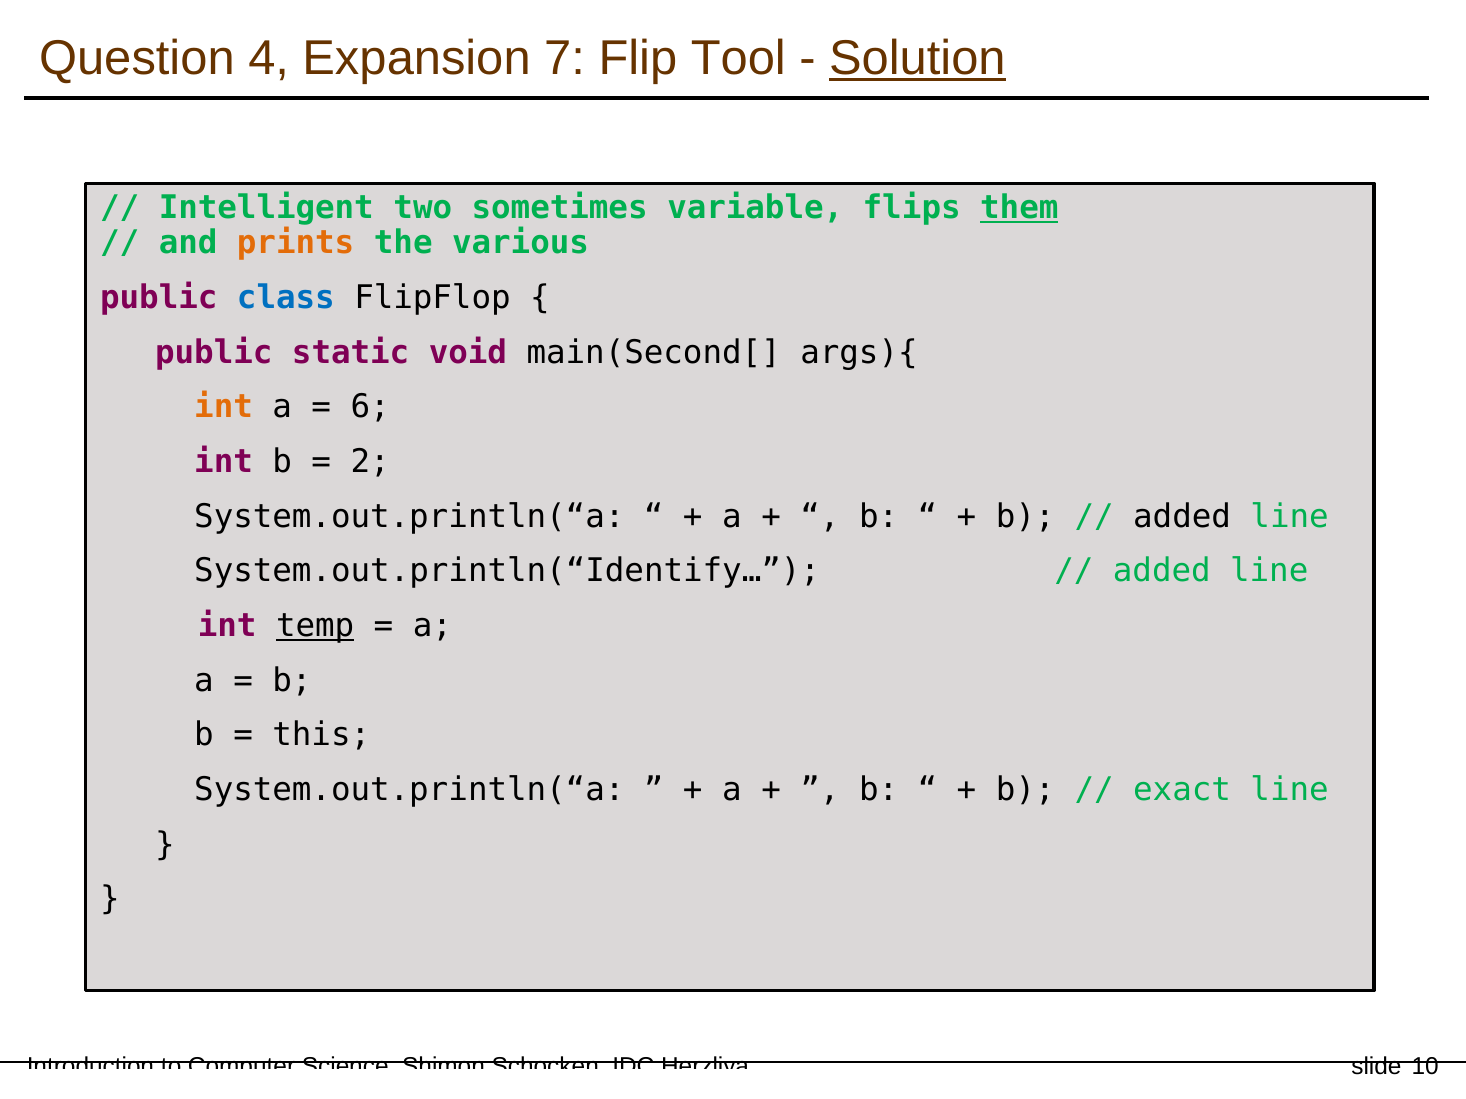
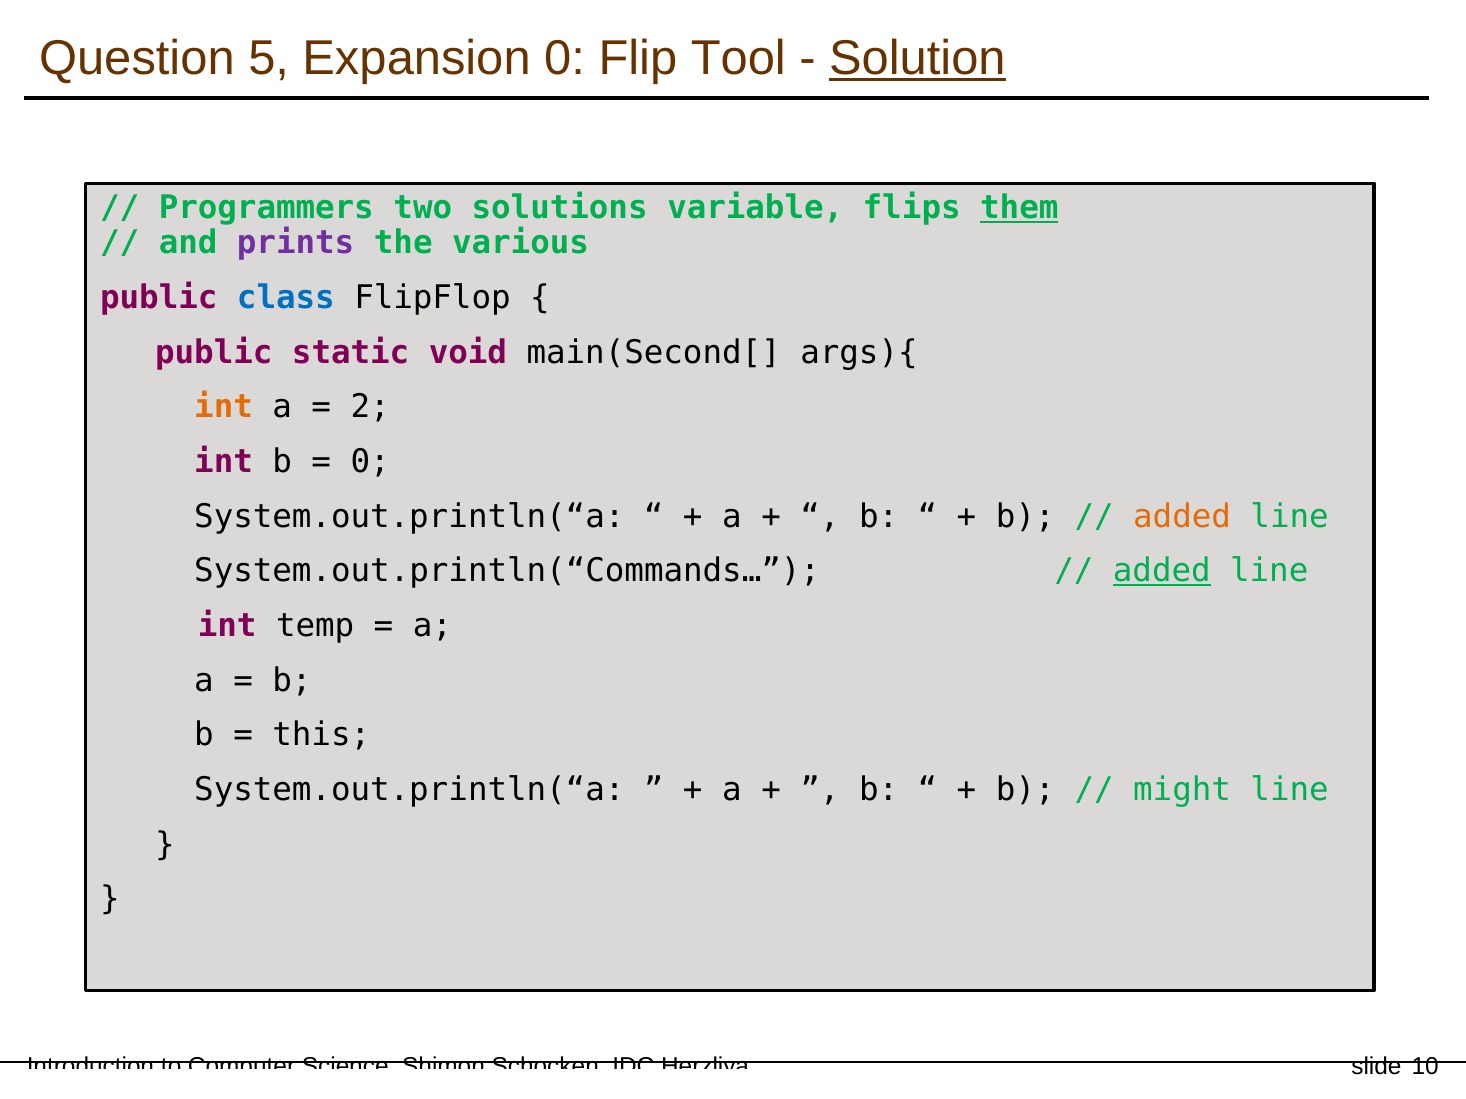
4: 4 -> 5 (269, 58)
Expansion 7: 7 -> 0 (565, 58)
Intelligent: Intelligent -> Programmers (266, 208)
sometimes: sometimes -> solutions (560, 208)
prints colour: orange -> purple (296, 243)
6: 6 -> 2 (370, 407)
2: 2 -> 0 (370, 462)
added colour: black -> orange (1182, 517)
System.out.println(“Identify…: System.out.println(“Identify… -> System.out.println(“Commands… (507, 571)
added underline: none -> present (1162, 571)
temp underline: present -> none (315, 626)
exact: exact -> might (1182, 790)
